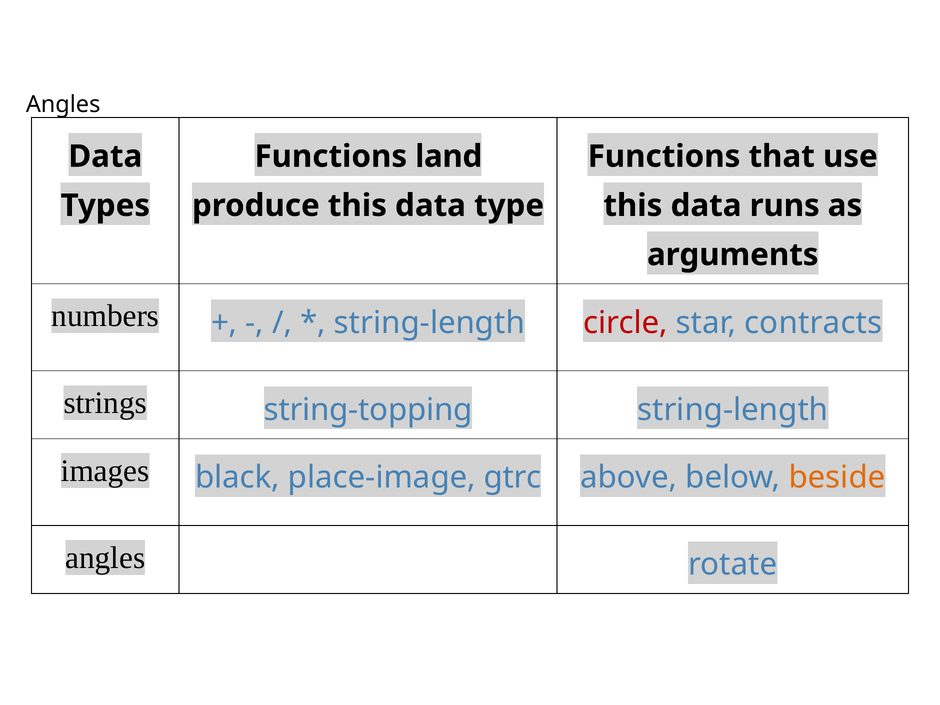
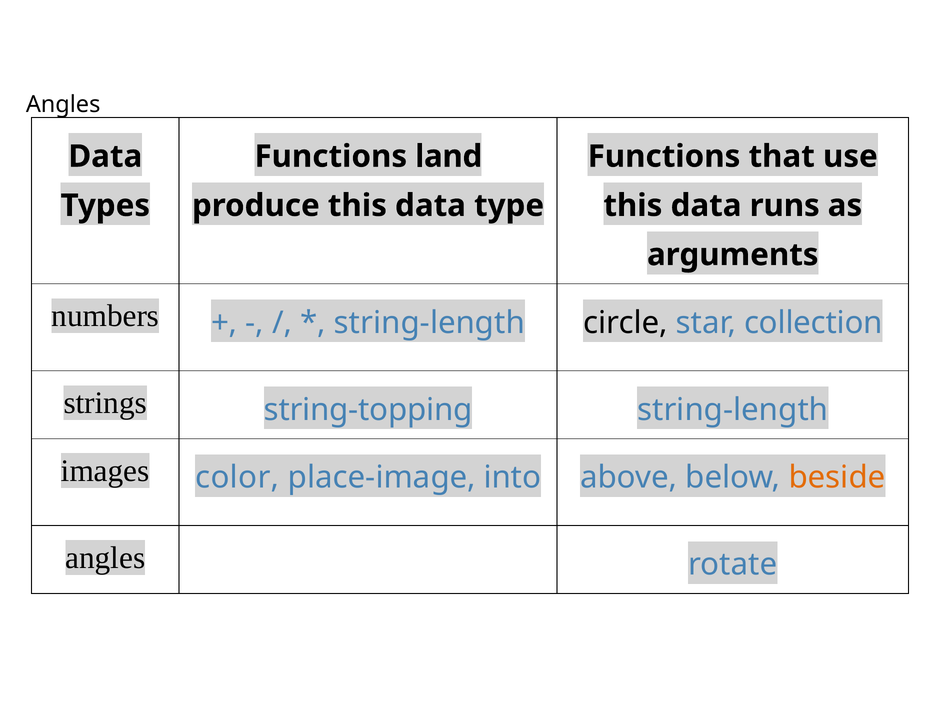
circle colour: red -> black (625, 323)
contracts: contracts -> collection (813, 323)
black: black -> color (237, 478)
gtrc: gtrc -> into (513, 478)
